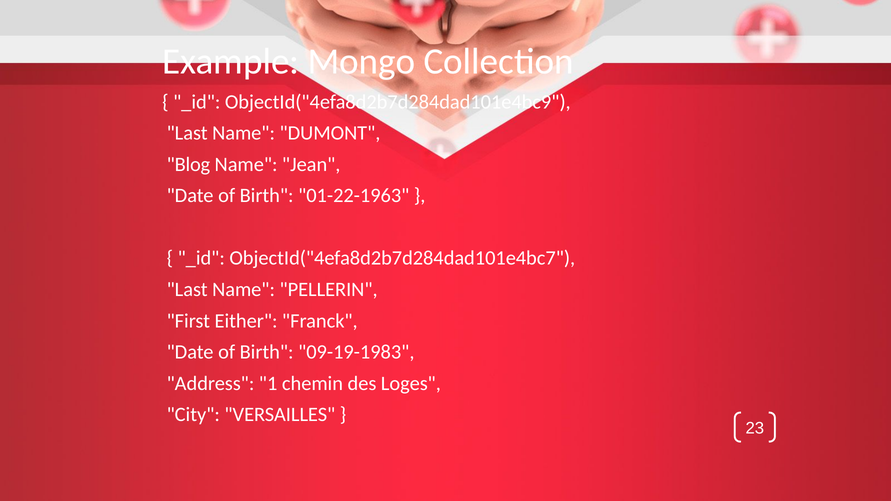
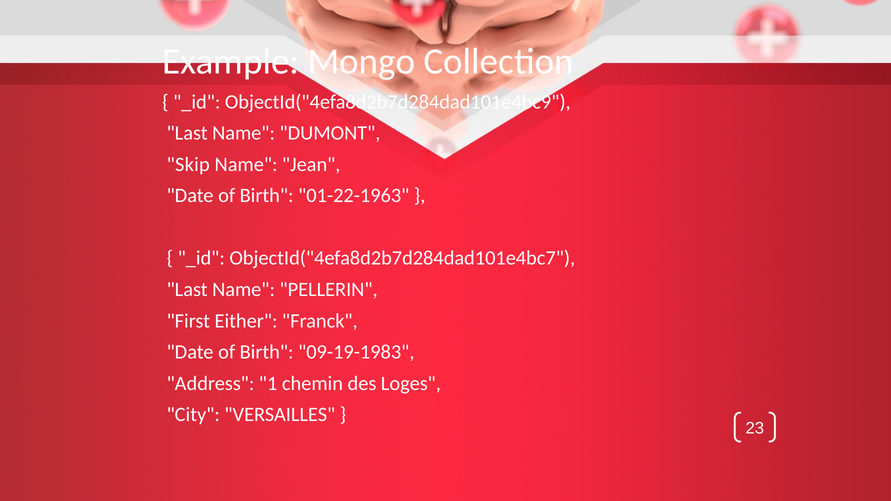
Blog: Blog -> Skip (188, 164)
